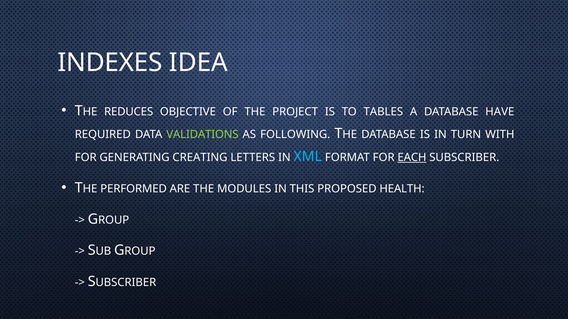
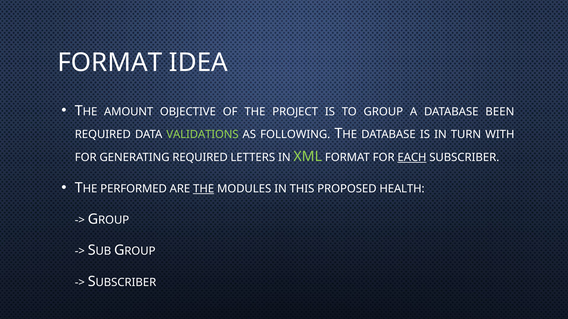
INDEXES: INDEXES -> FORMAT (110, 63)
REDUCES: REDUCES -> AMOUNT (129, 112)
TABLES: TABLES -> GROUP (383, 112)
HAVE: HAVE -> BEEN (500, 112)
GENERATING CREATING: CREATING -> REQUIRED (200, 158)
XML colour: light blue -> light green (308, 157)
THE underline: none -> present (204, 189)
